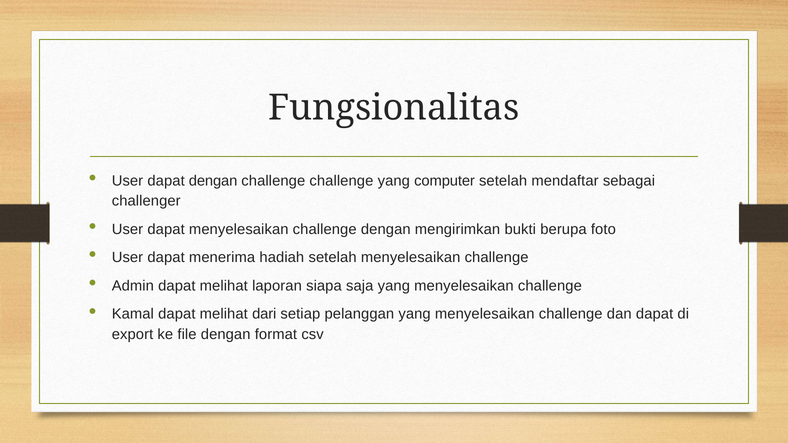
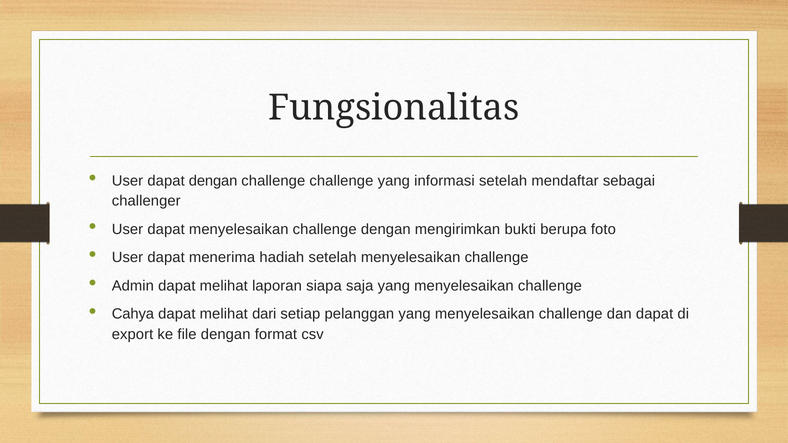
computer: computer -> informasi (444, 181)
Kamal: Kamal -> Cahya (133, 314)
